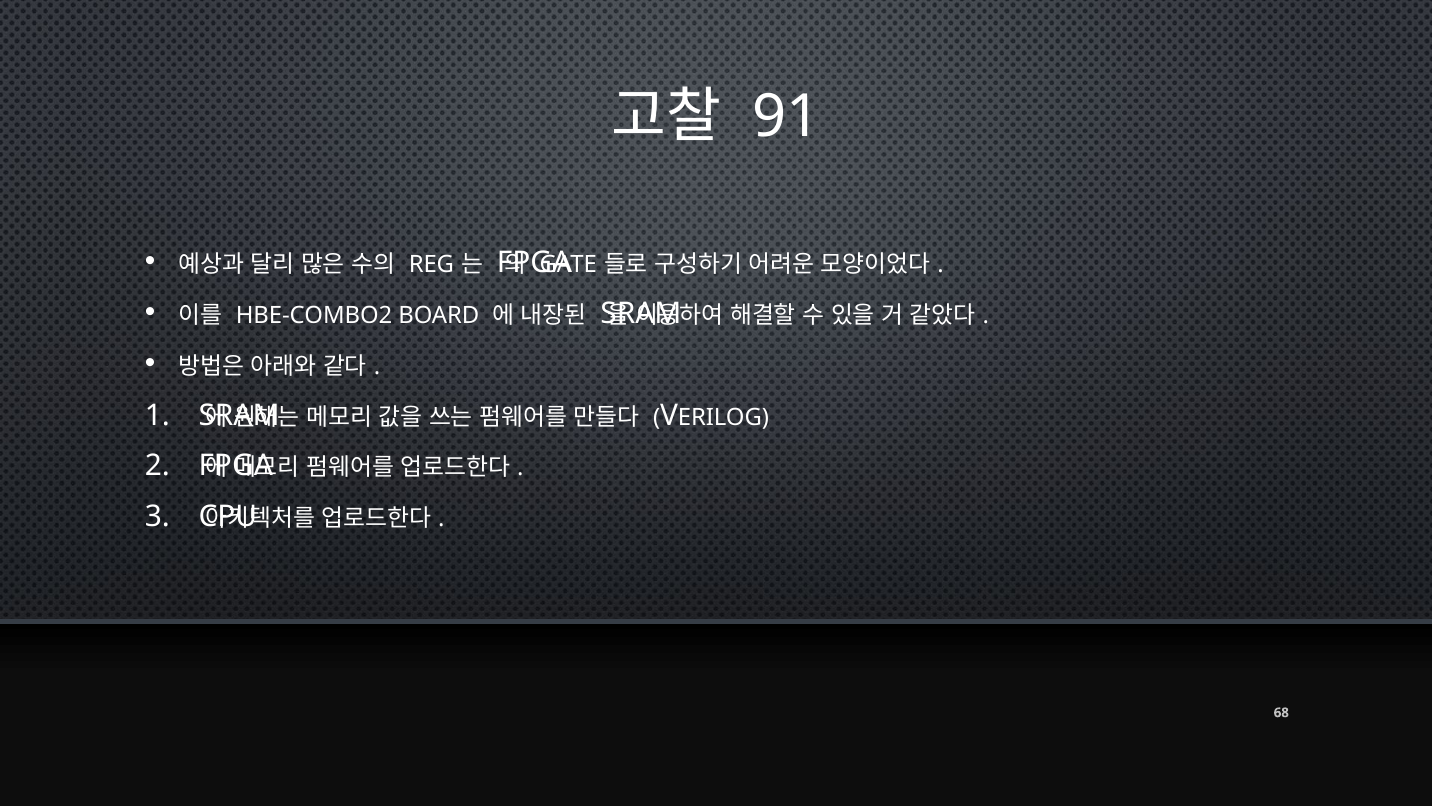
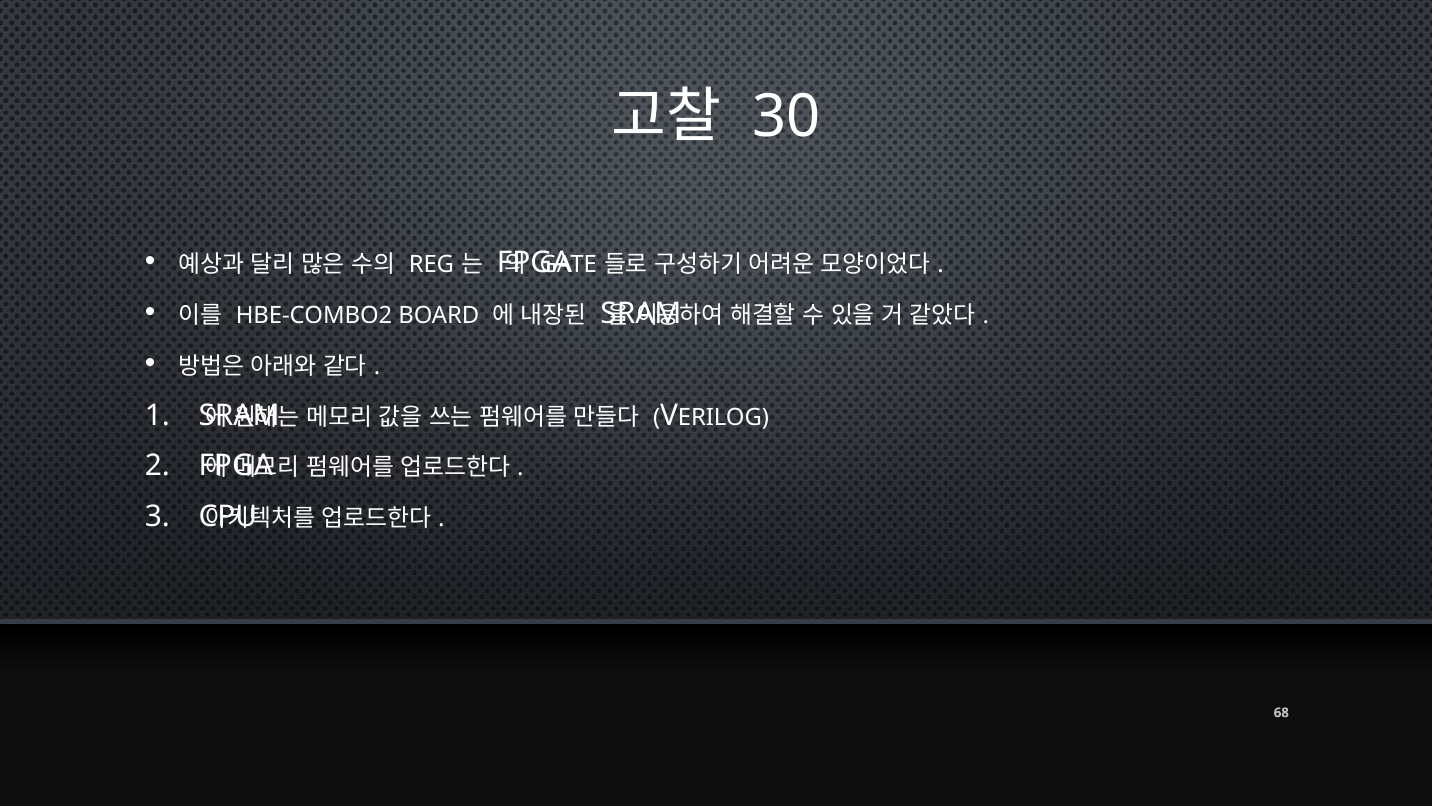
91: 91 -> 30 (786, 117)
